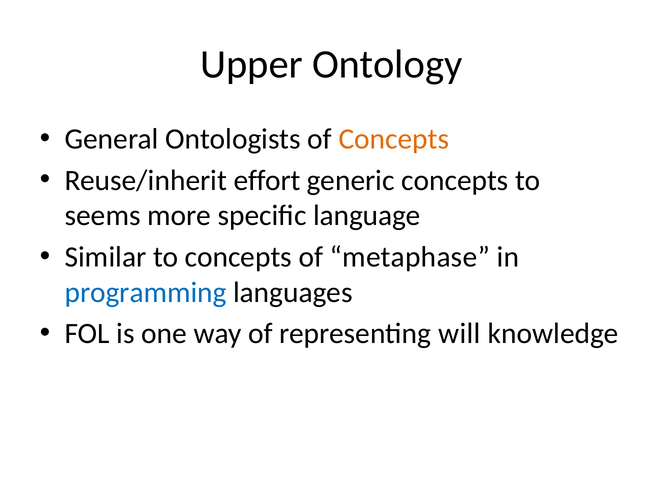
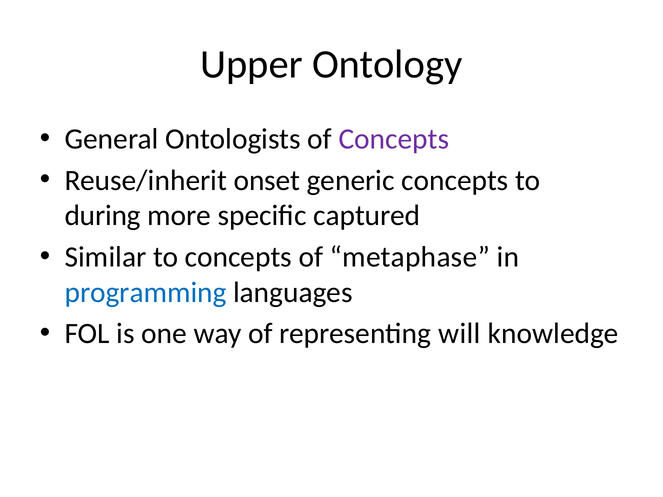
Concepts colour: orange -> purple (394, 139)
effort: effort -> onset (267, 180)
seems: seems -> during (103, 216)
language: language -> captured (367, 216)
